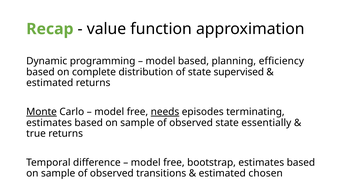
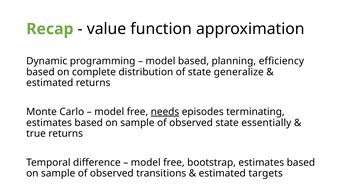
supervised: supervised -> generalize (239, 72)
Monte underline: present -> none (42, 112)
chosen: chosen -> targets (266, 173)
